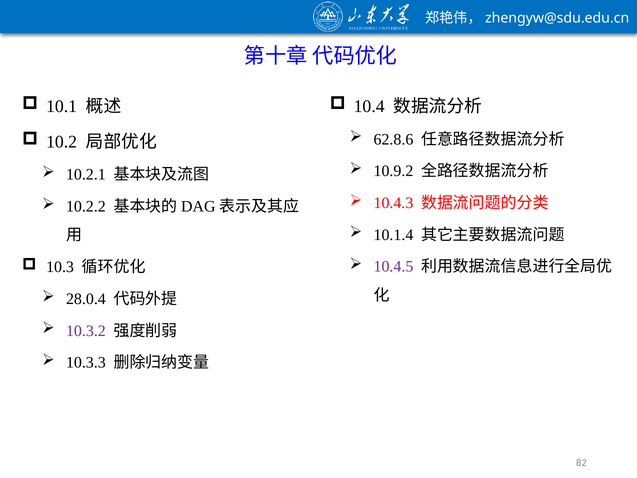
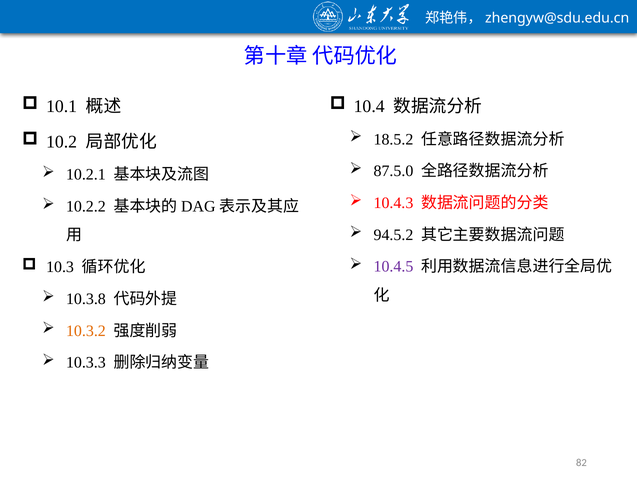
62.8.6: 62.8.6 -> 18.5.2 (393, 139)
10.9.2: 10.9.2 -> 87.5.0 (393, 171)
10.1.4: 10.1.4 -> 94.5.2 (393, 235)
28.0.4: 28.0.4 -> 10.3.8 (86, 299)
10.3.2 colour: purple -> orange (86, 331)
